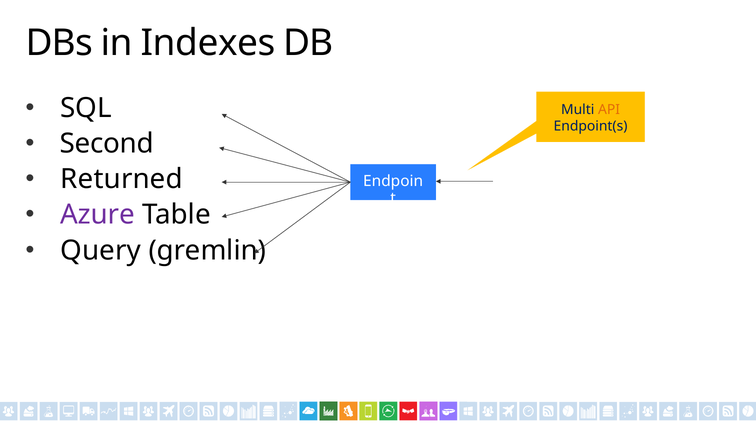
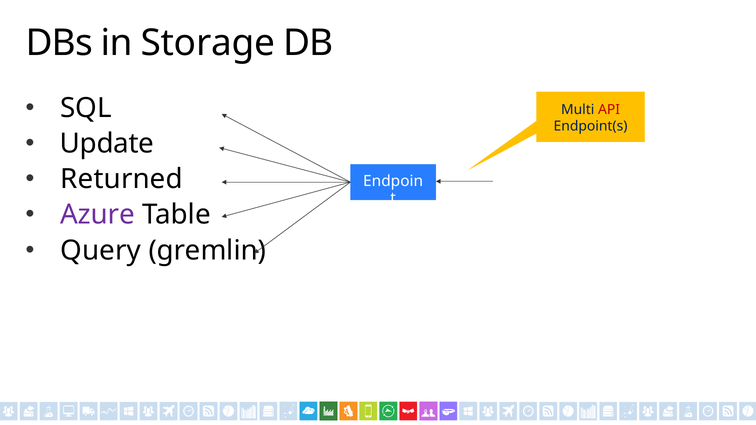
Indexes: Indexes -> Storage (208, 43)
API colour: orange -> red (609, 109)
Second: Second -> Update (107, 144)
